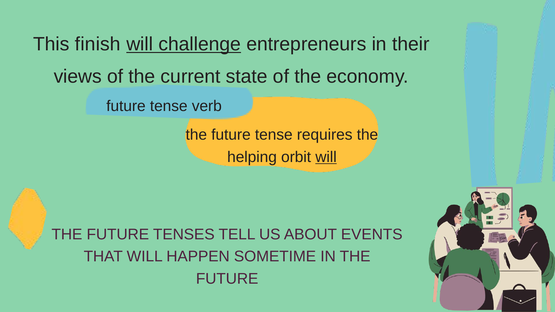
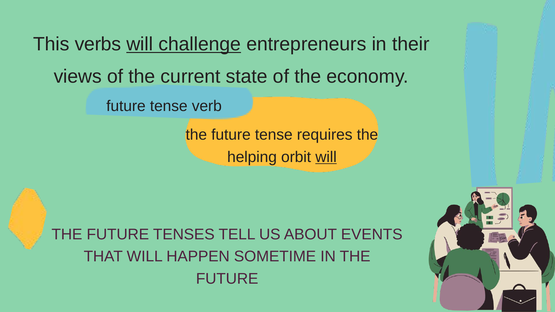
finish: finish -> verbs (98, 44)
